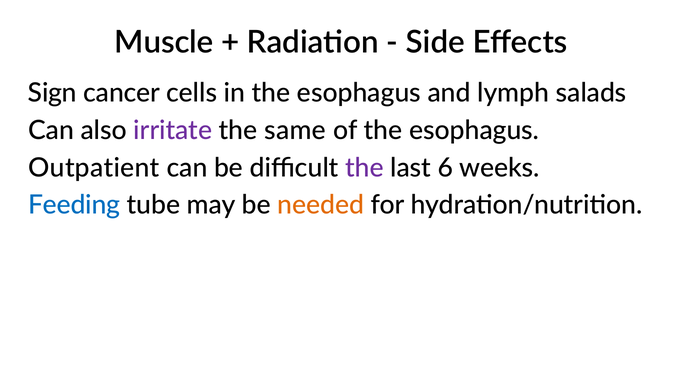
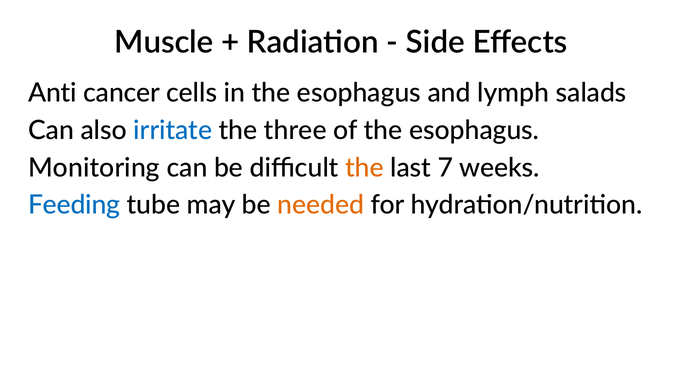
Sign: Sign -> Anti (52, 93)
irritate colour: purple -> blue (173, 130)
same: same -> three (295, 130)
Outpatient: Outpatient -> Monitoring (94, 168)
the colour: purple -> orange (364, 168)
6: 6 -> 7 (445, 168)
